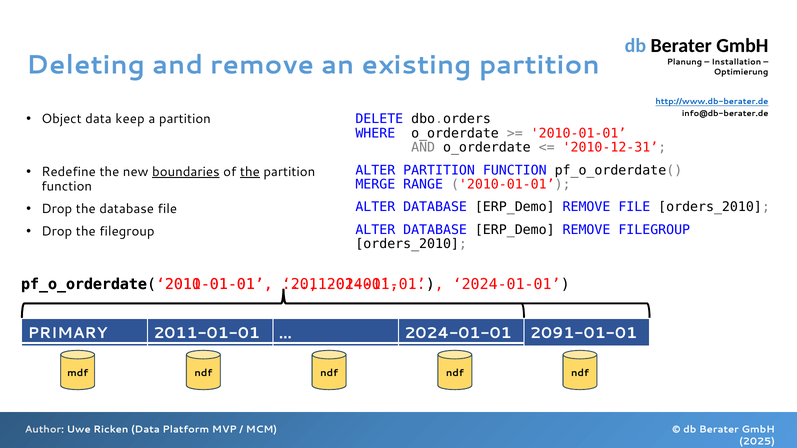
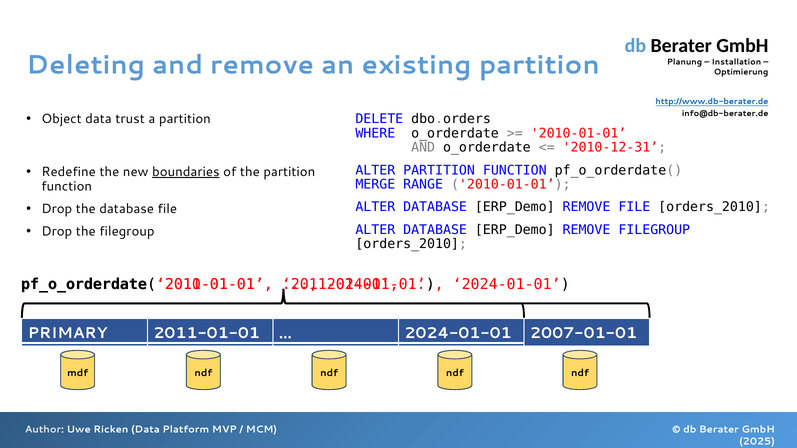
keep: keep -> trust (130, 119)
the underline: present -> none (250, 172)
2091-01-01: 2091-01-01 -> 2007-01-01 (584, 334)
